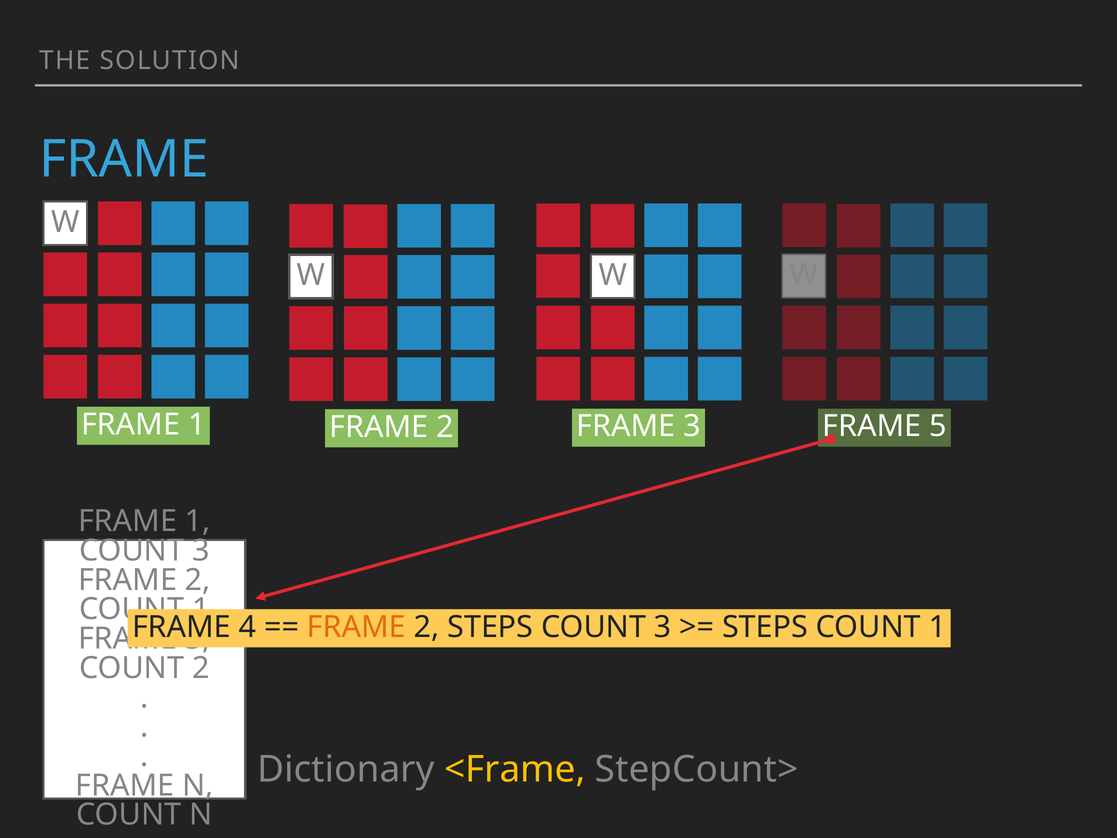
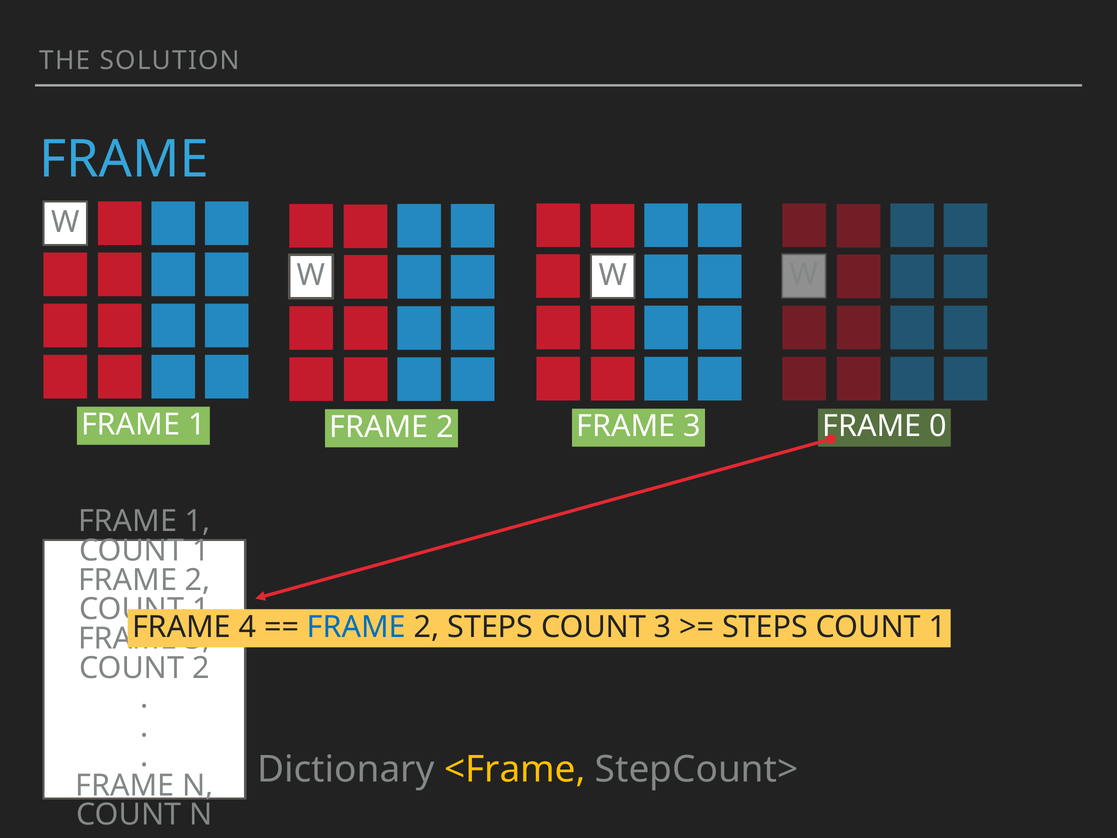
5: 5 -> 0 (938, 426)
3: 3 -> 1 (201, 550)
FRAME colour: orange -> blue (356, 627)
